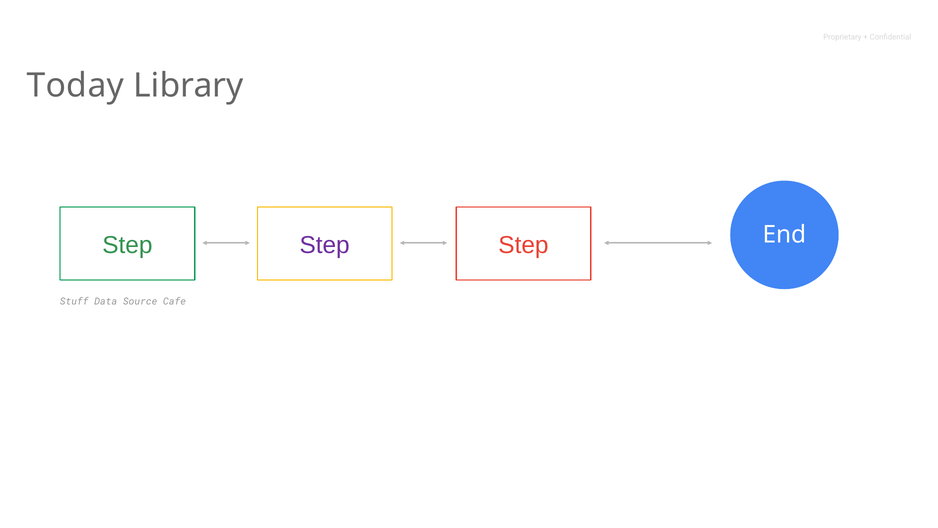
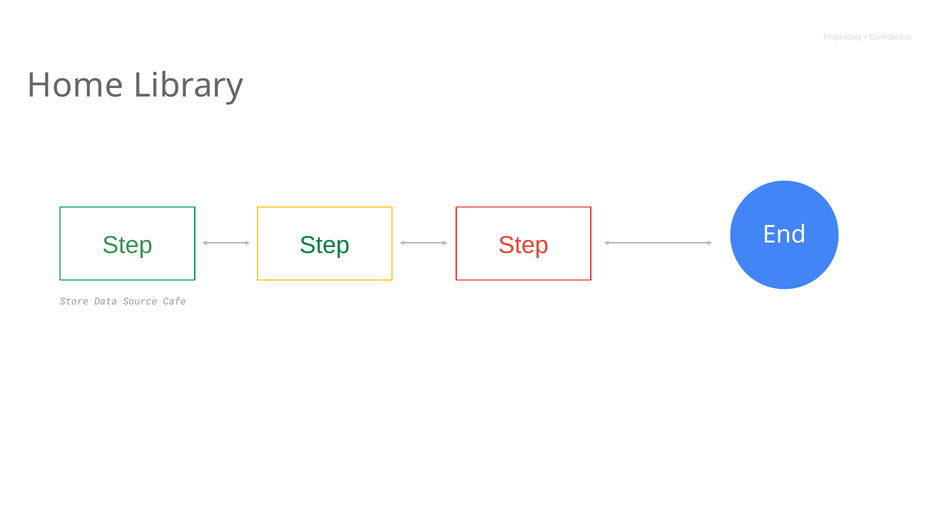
Today: Today -> Home (75, 86)
Step colour: purple -> green (325, 245)
Stuff: Stuff -> Store (74, 301)
